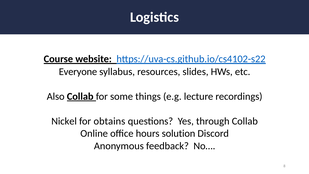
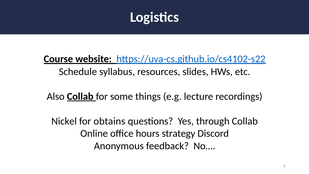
Everyone: Everyone -> Schedule (78, 72)
solution: solution -> strategy (179, 133)
